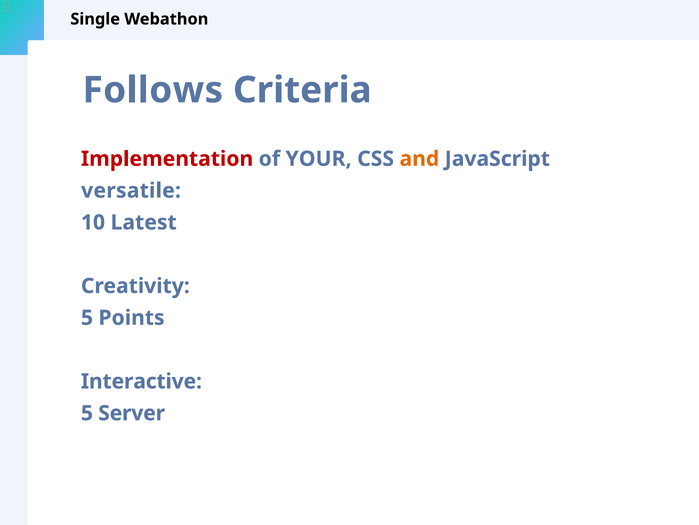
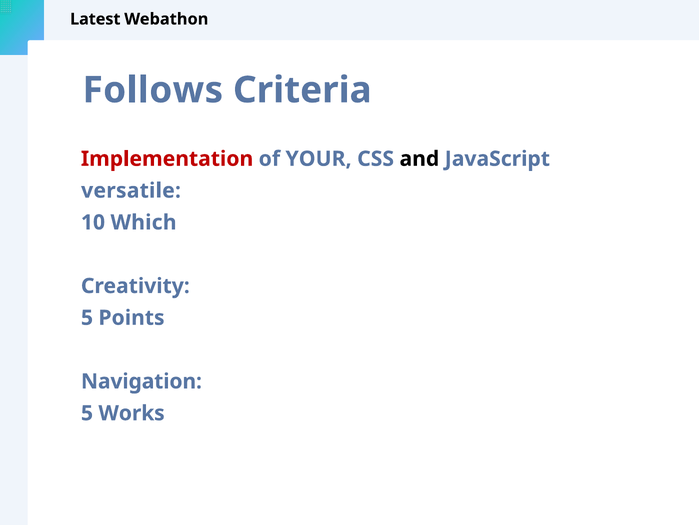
Single: Single -> Latest (95, 19)
and colour: orange -> black (419, 159)
Latest: Latest -> Which (144, 222)
Interactive: Interactive -> Navigation (141, 381)
Server: Server -> Works (132, 413)
